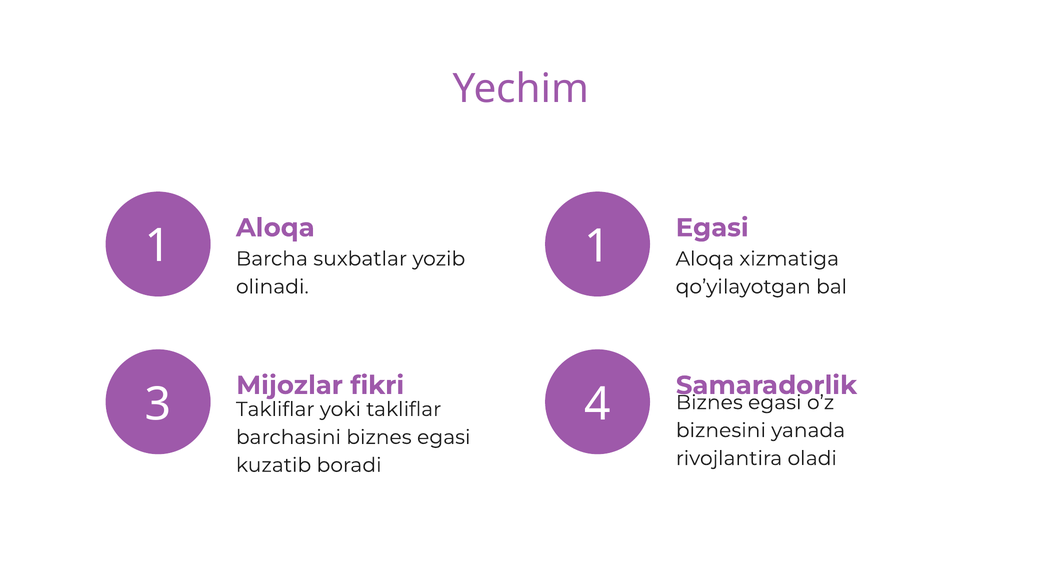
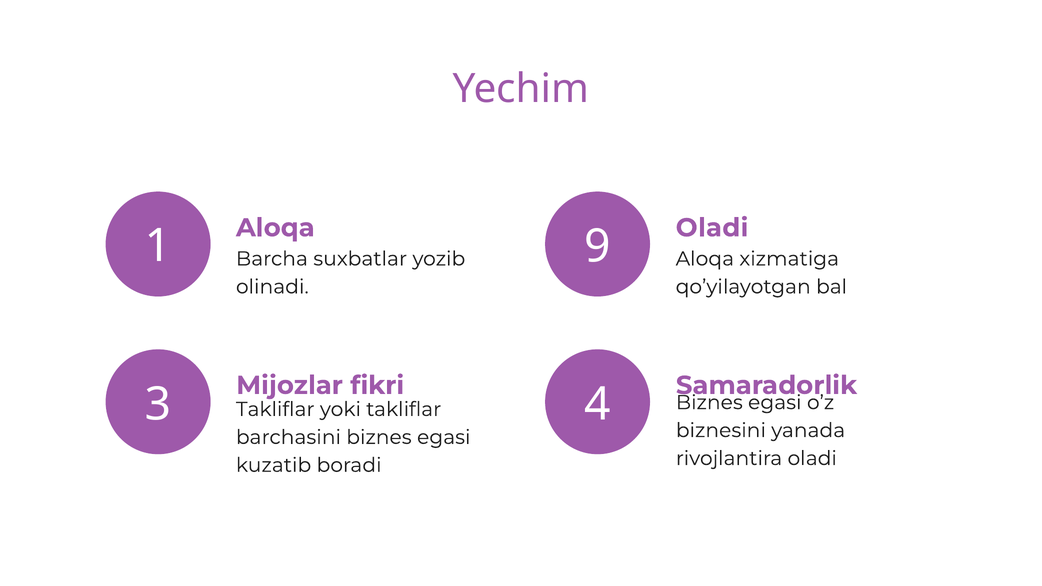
Egasi: Egasi -> Oladi (712, 228)
1 1: 1 -> 9 (598, 247)
